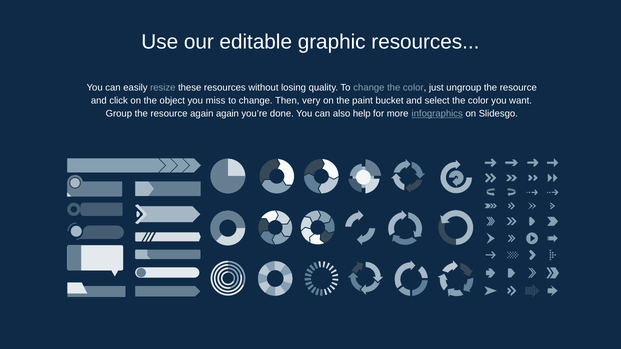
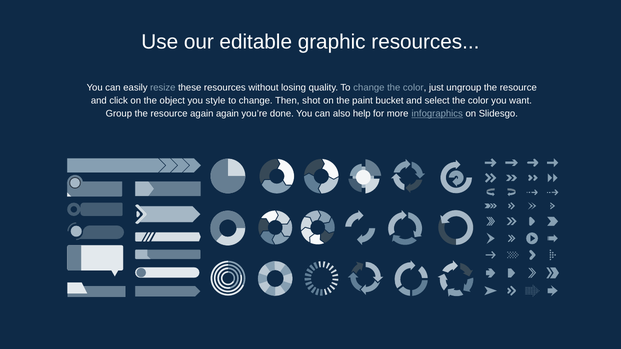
miss: miss -> style (216, 101)
very: very -> shot (311, 101)
